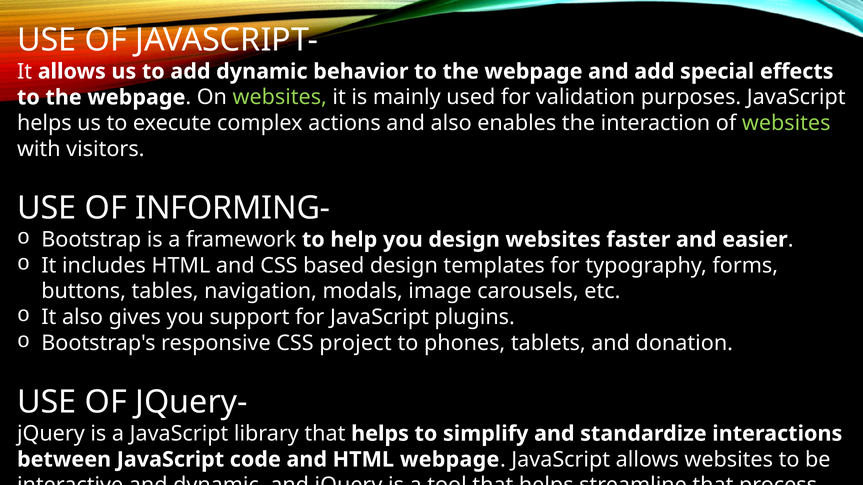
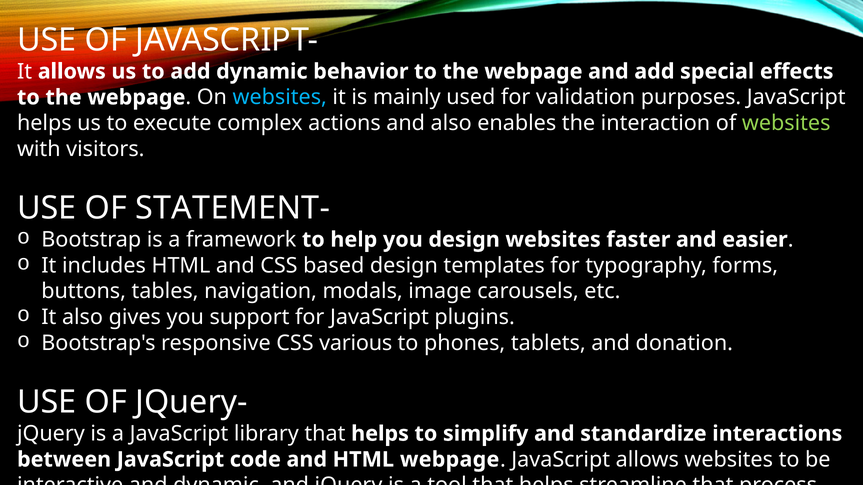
websites colour: light green -> light blue (280, 97)
INFORMING-: INFORMING- -> STATEMENT- (233, 208)
project: project -> various (356, 343)
